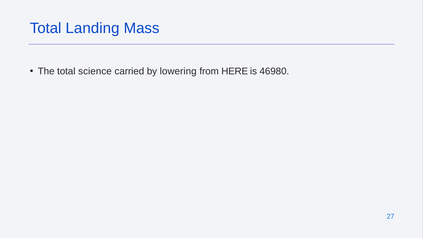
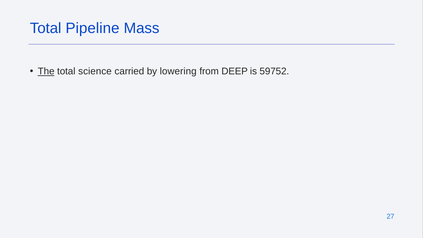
Landing: Landing -> Pipeline (93, 28)
The underline: none -> present (46, 71)
HERE: HERE -> DEEP (235, 71)
46980: 46980 -> 59752 (274, 71)
